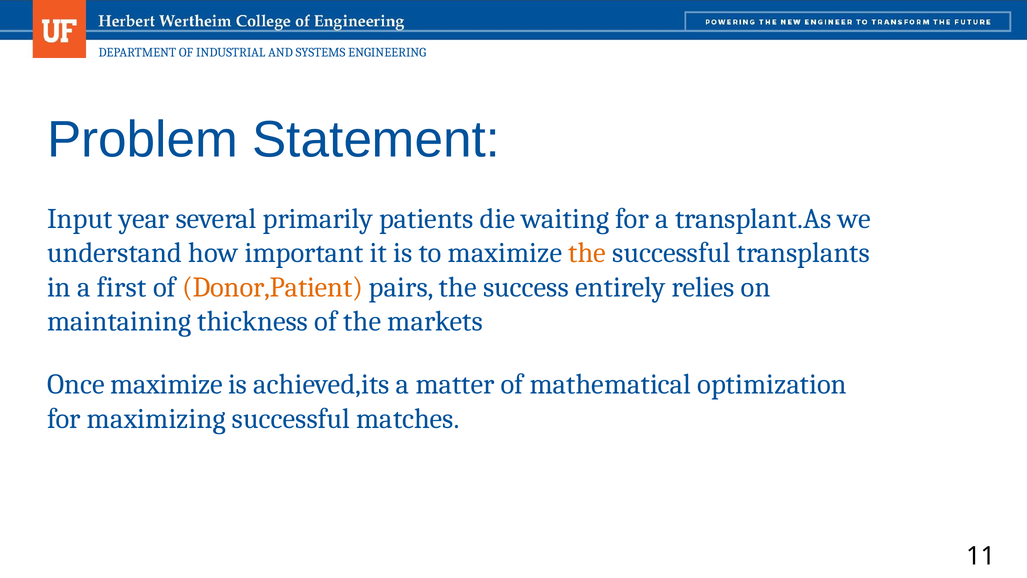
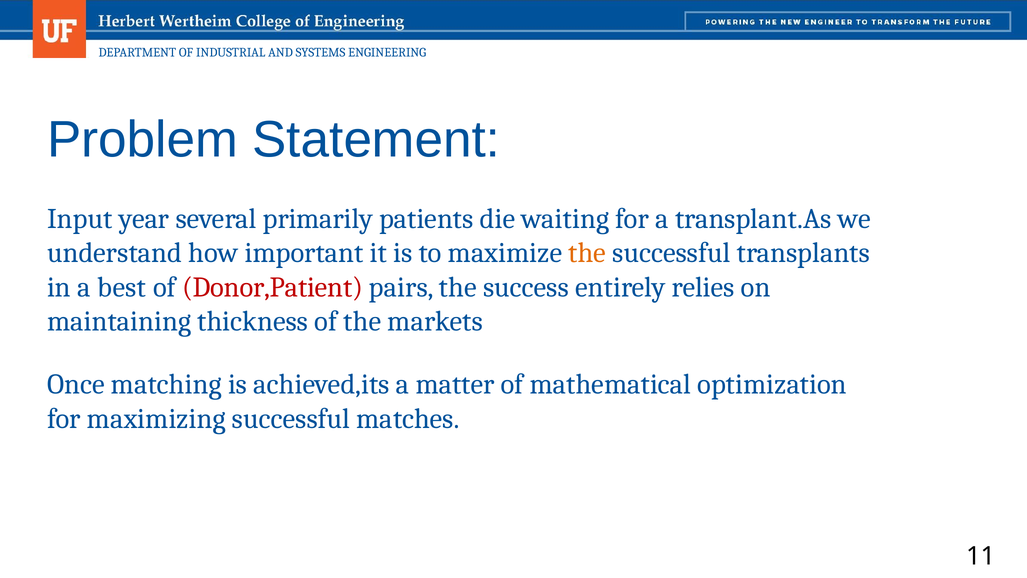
first: first -> best (122, 287)
Donor,Patient colour: orange -> red (273, 287)
Once maximize: maximize -> matching (166, 384)
